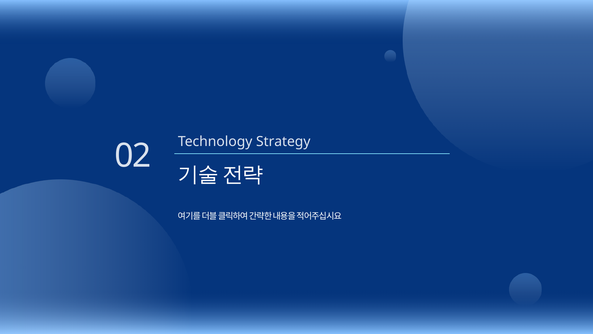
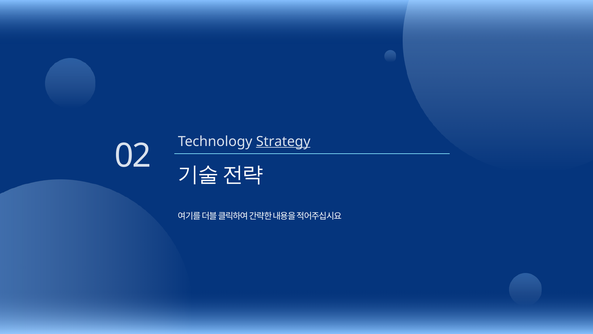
Strategy underline: none -> present (283, 141)
